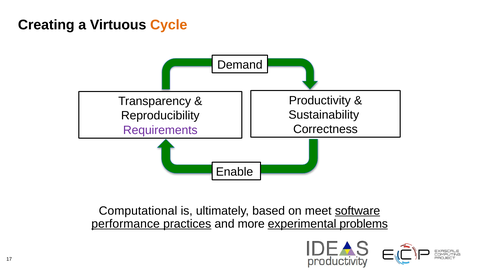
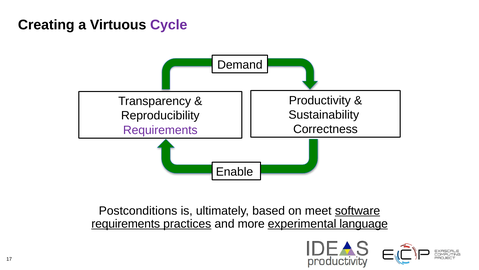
Cycle colour: orange -> purple (169, 25)
Computational: Computational -> Postconditions (138, 210)
performance: performance -> requirements (126, 223)
problems: problems -> language (364, 223)
